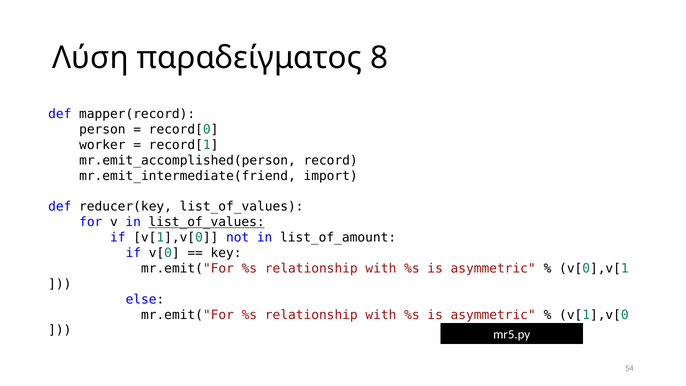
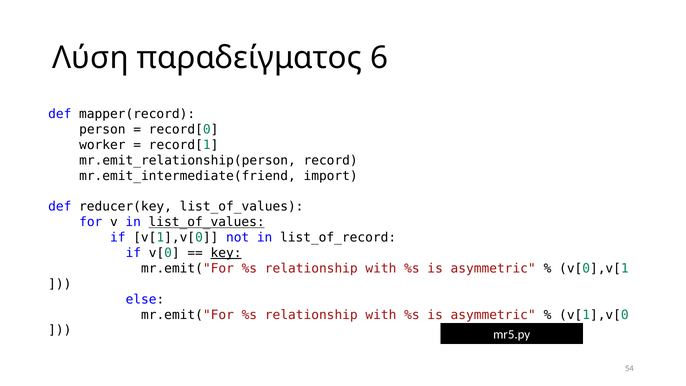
8: 8 -> 6 (379, 58)
mr.emit_accomplished(person: mr.emit_accomplished(person -> mr.emit_relationship(person (188, 160)
list_of_amount: list_of_amount -> list_of_record (338, 238)
key underline: none -> present (226, 253)
